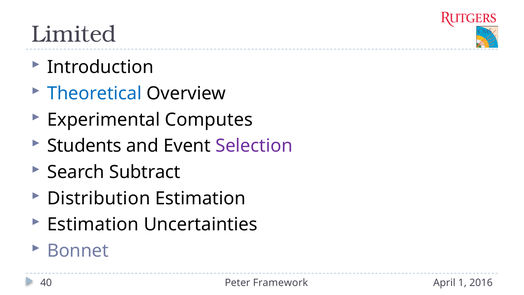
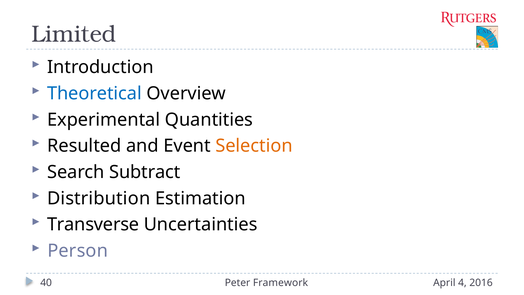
Computes: Computes -> Quantities (209, 120)
Students: Students -> Resulted (84, 146)
Selection colour: purple -> orange (254, 146)
Estimation: Estimation -> Transverse (93, 224)
Bonnet: Bonnet -> Person (78, 251)
1: 1 -> 4 (462, 283)
